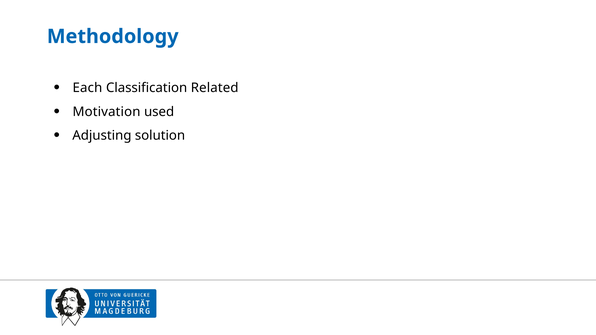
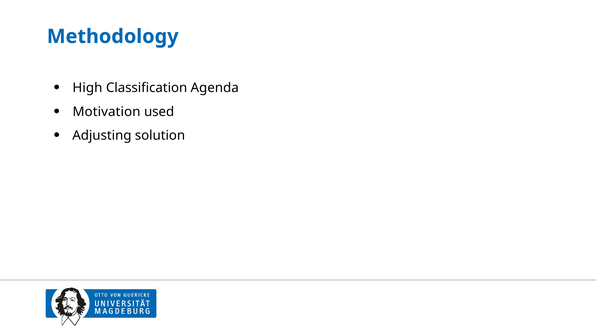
Each: Each -> High (87, 88)
Related: Related -> Agenda (215, 88)
